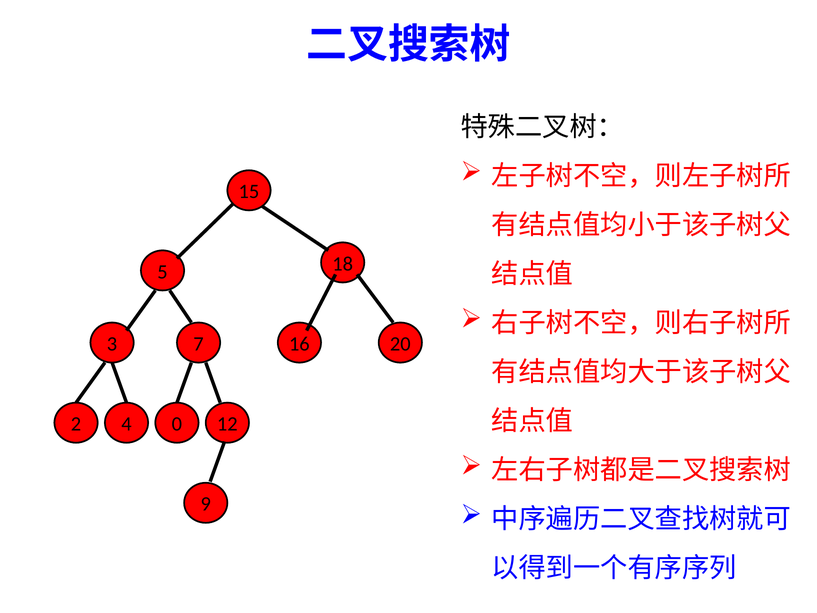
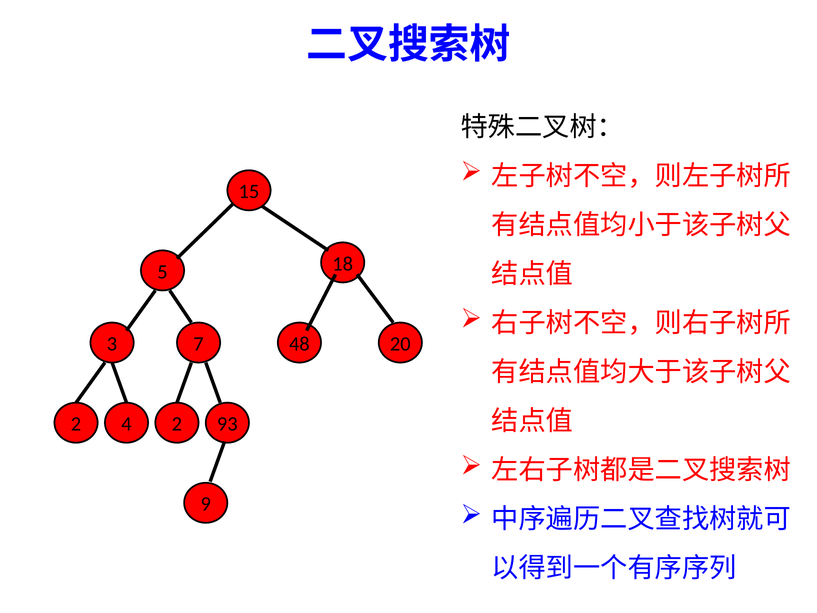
16: 16 -> 48 (299, 344)
4 0: 0 -> 2 (177, 424)
12: 12 -> 93 (227, 424)
